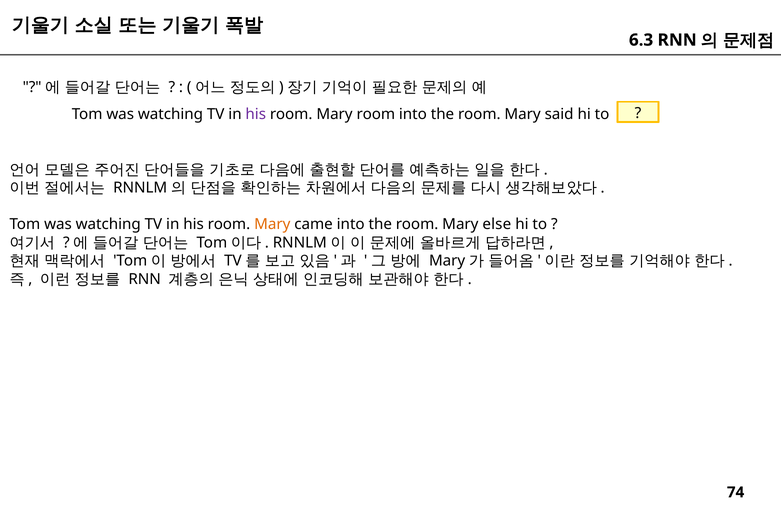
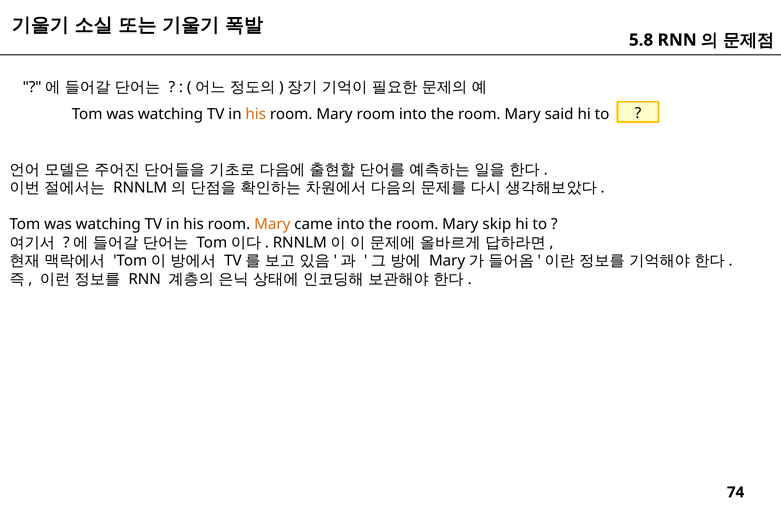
6.3: 6.3 -> 5.8 (641, 40)
his colour: purple -> orange (256, 114)
else: else -> skip (497, 224)
